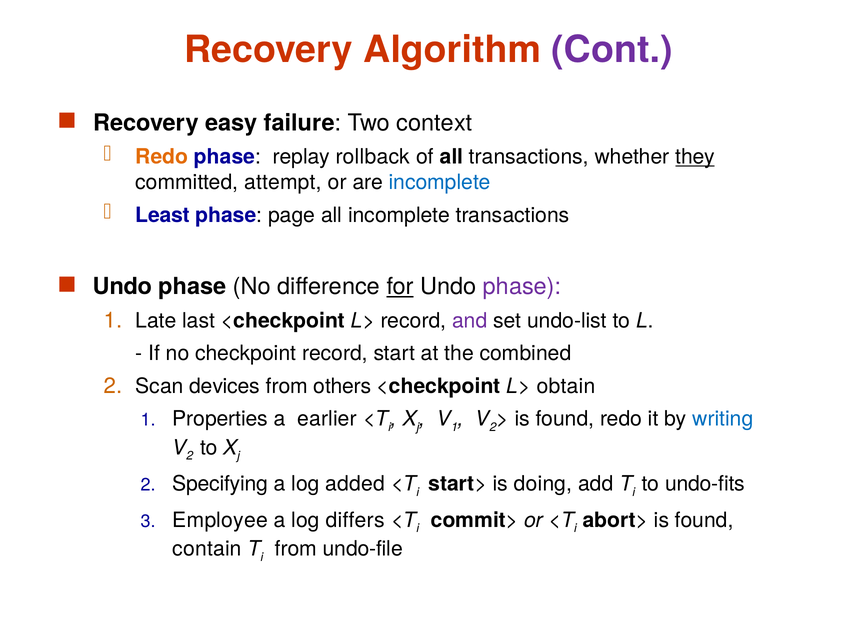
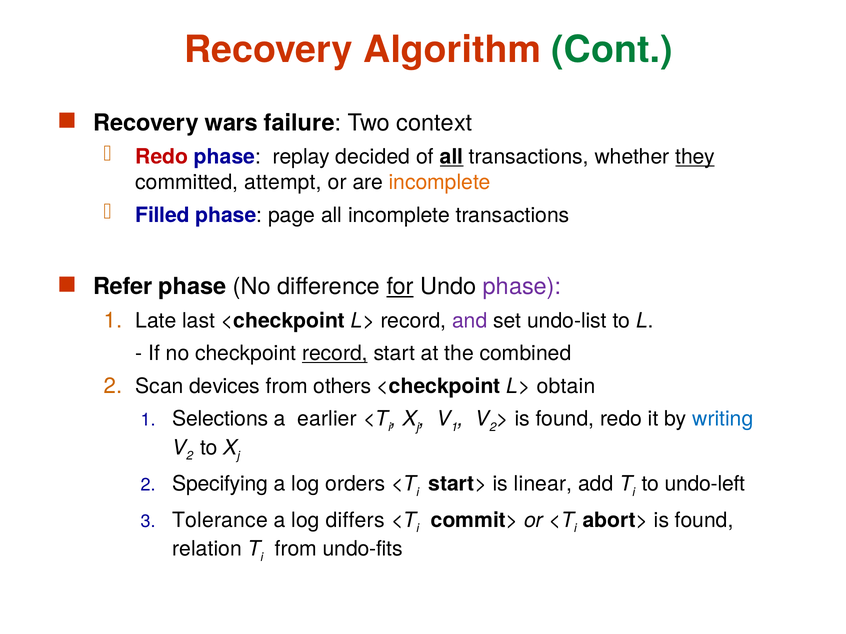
Cont colour: purple -> green (612, 50)
easy: easy -> wars (231, 123)
Redo colour: orange -> red (162, 157)
rollback: rollback -> decided (373, 157)
all underline: none -> present (452, 157)
incomplete colour: blue -> orange (440, 183)
Least: Least -> Filled (163, 215)
Undo: Undo -> Refer (123, 287)
record underline: none -> present (335, 354)
Properties: Properties -> Selections (220, 419)
added: added -> orders (355, 484)
doing: doing -> linear (543, 484)
undo-fits: undo-fits -> undo-left (705, 484)
Employee: Employee -> Tolerance (220, 521)
contain: contain -> relation (207, 549)
undo-file: undo-file -> undo-fits (363, 549)
